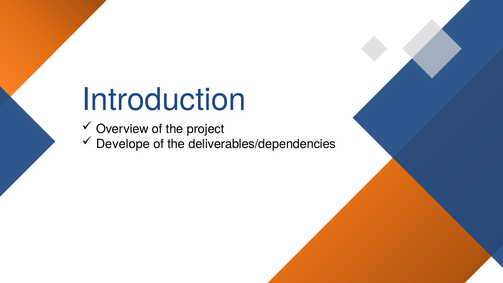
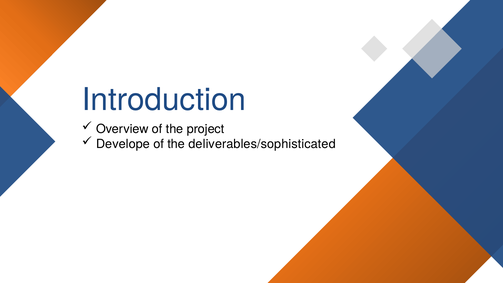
deliverables/dependencies: deliverables/dependencies -> deliverables/sophisticated (262, 144)
